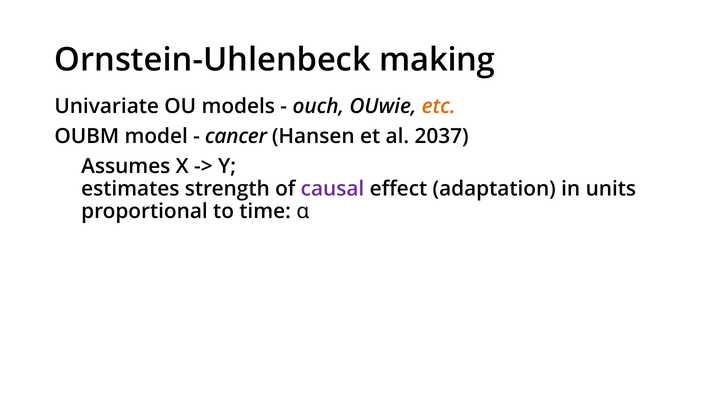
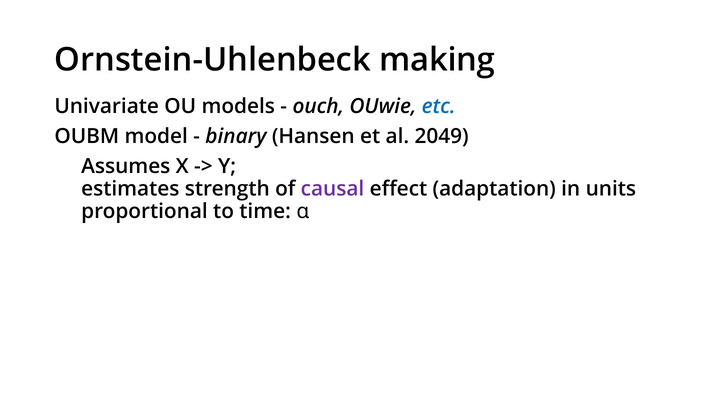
etc colour: orange -> blue (439, 106)
cancer: cancer -> binary (236, 136)
2037: 2037 -> 2049 (442, 136)
